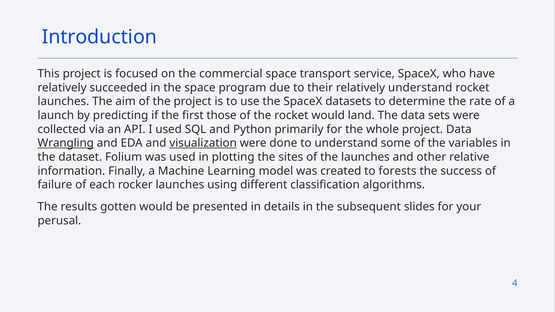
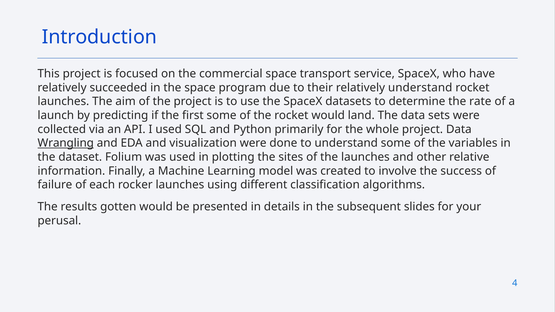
first those: those -> some (222, 115)
visualization underline: present -> none (203, 143)
forests: forests -> involve (398, 171)
